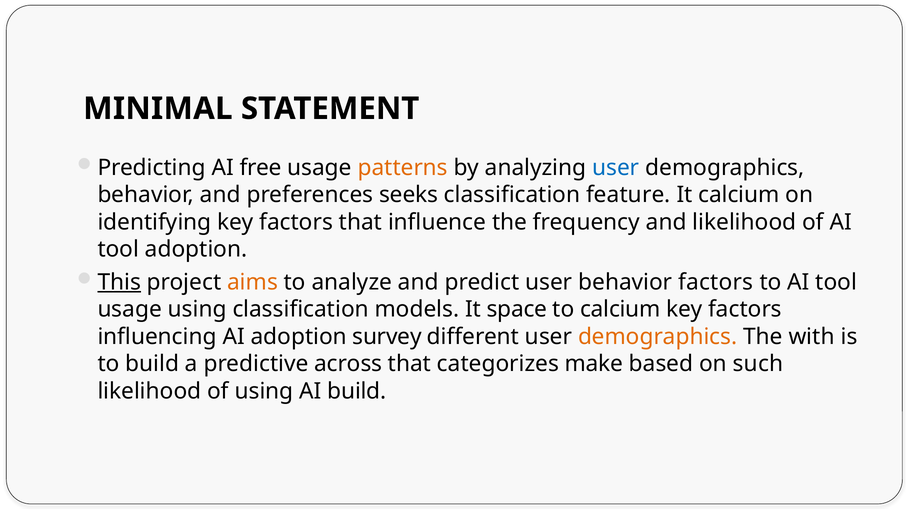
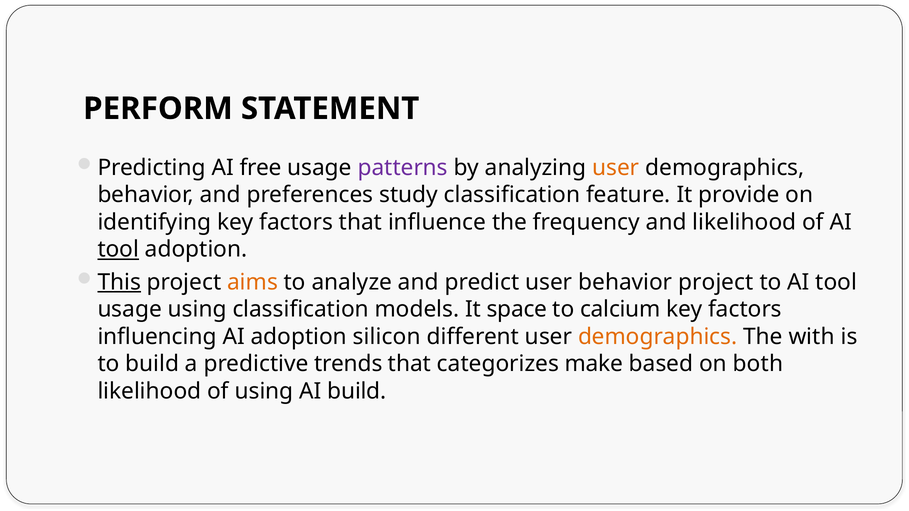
MINIMAL: MINIMAL -> PERFORM (158, 109)
patterns colour: orange -> purple (403, 168)
user colour: blue -> orange (616, 168)
seeks: seeks -> study (409, 195)
It calcium: calcium -> provide (739, 195)
tool underline: none -> present (118, 249)
behavior factors: factors -> project (716, 282)
survey: survey -> silicon (387, 337)
across: across -> trends (348, 364)
such: such -> both (758, 364)
